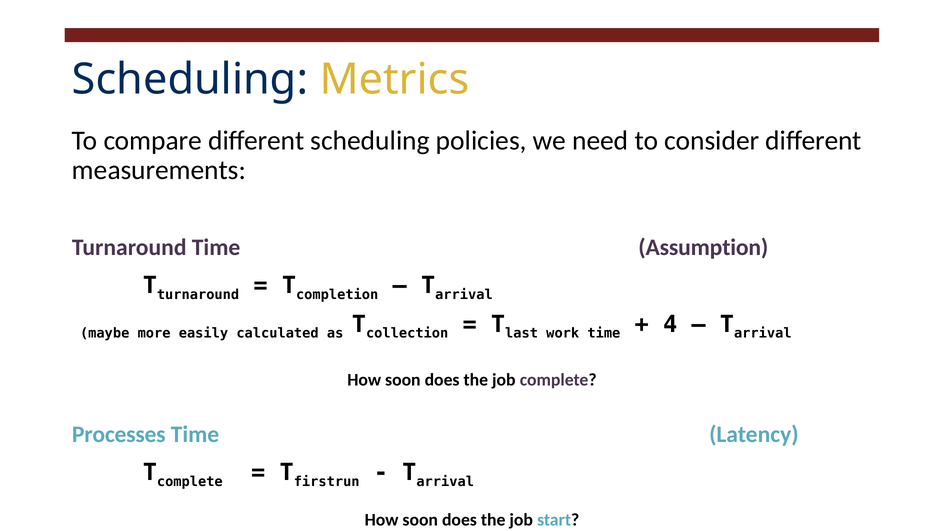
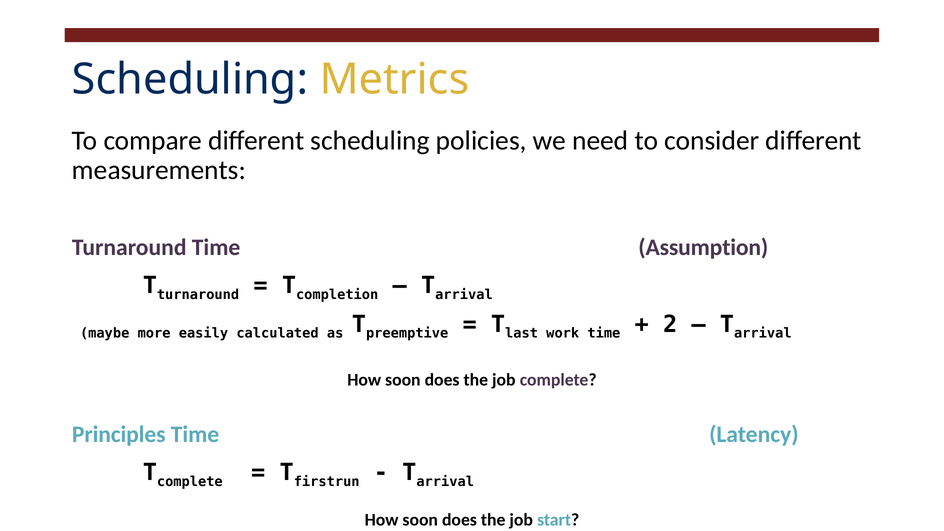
collection: collection -> preemptive (407, 333)
4: 4 -> 2 (670, 324)
Processes: Processes -> Principles (119, 434)
